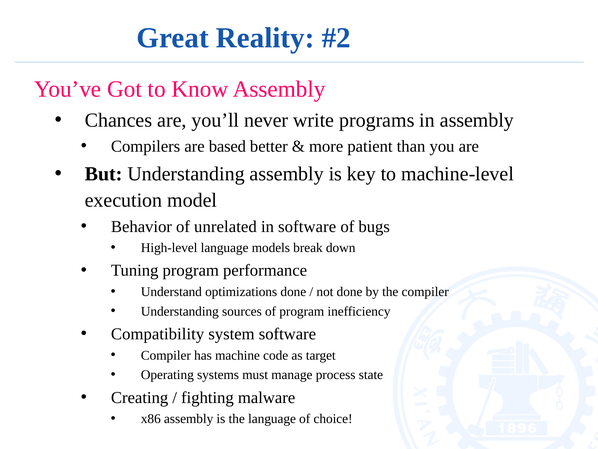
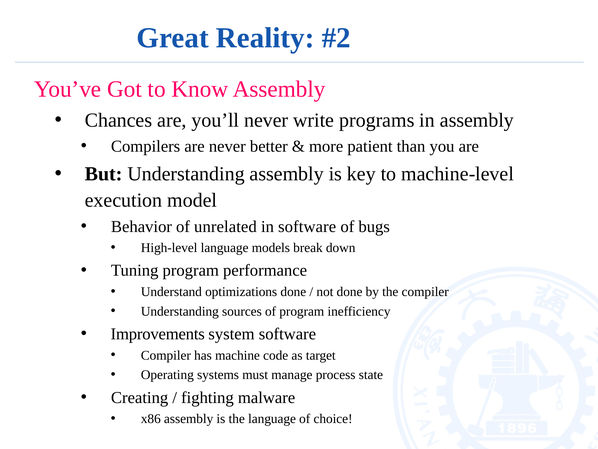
are based: based -> never (227, 146)
Compatibility: Compatibility -> Improvements (158, 334)
